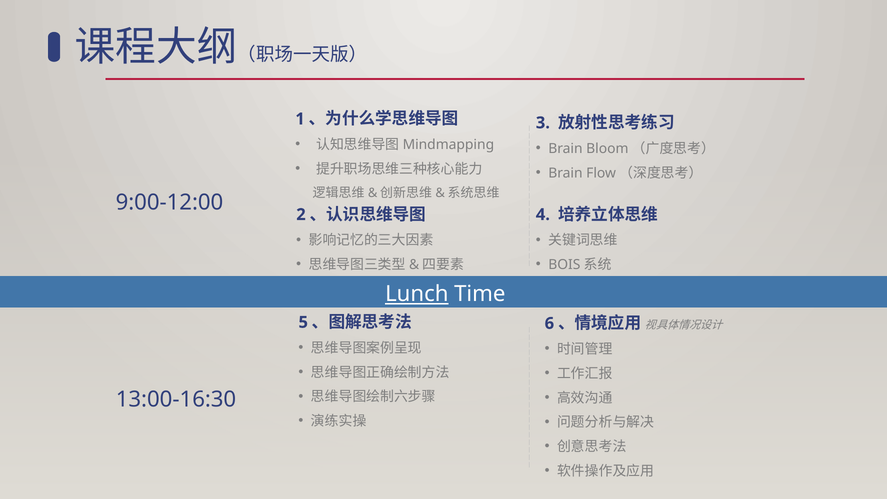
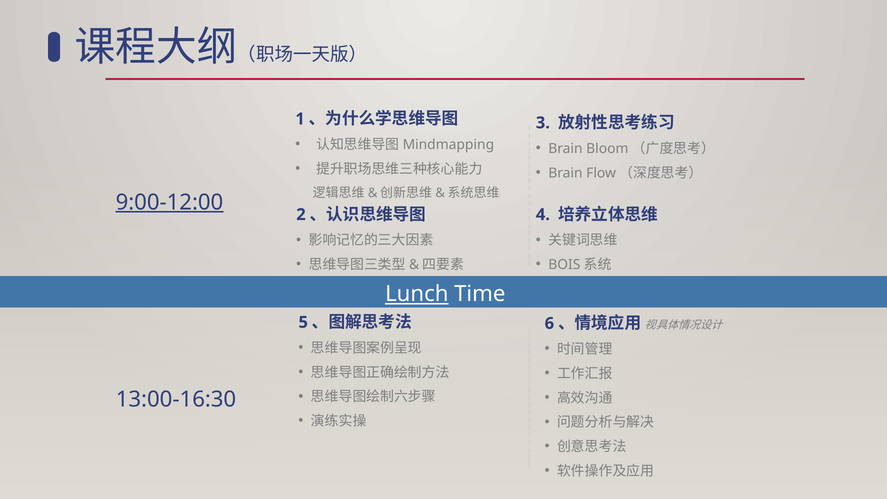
9:00-12:00 underline: none -> present (169, 202)
